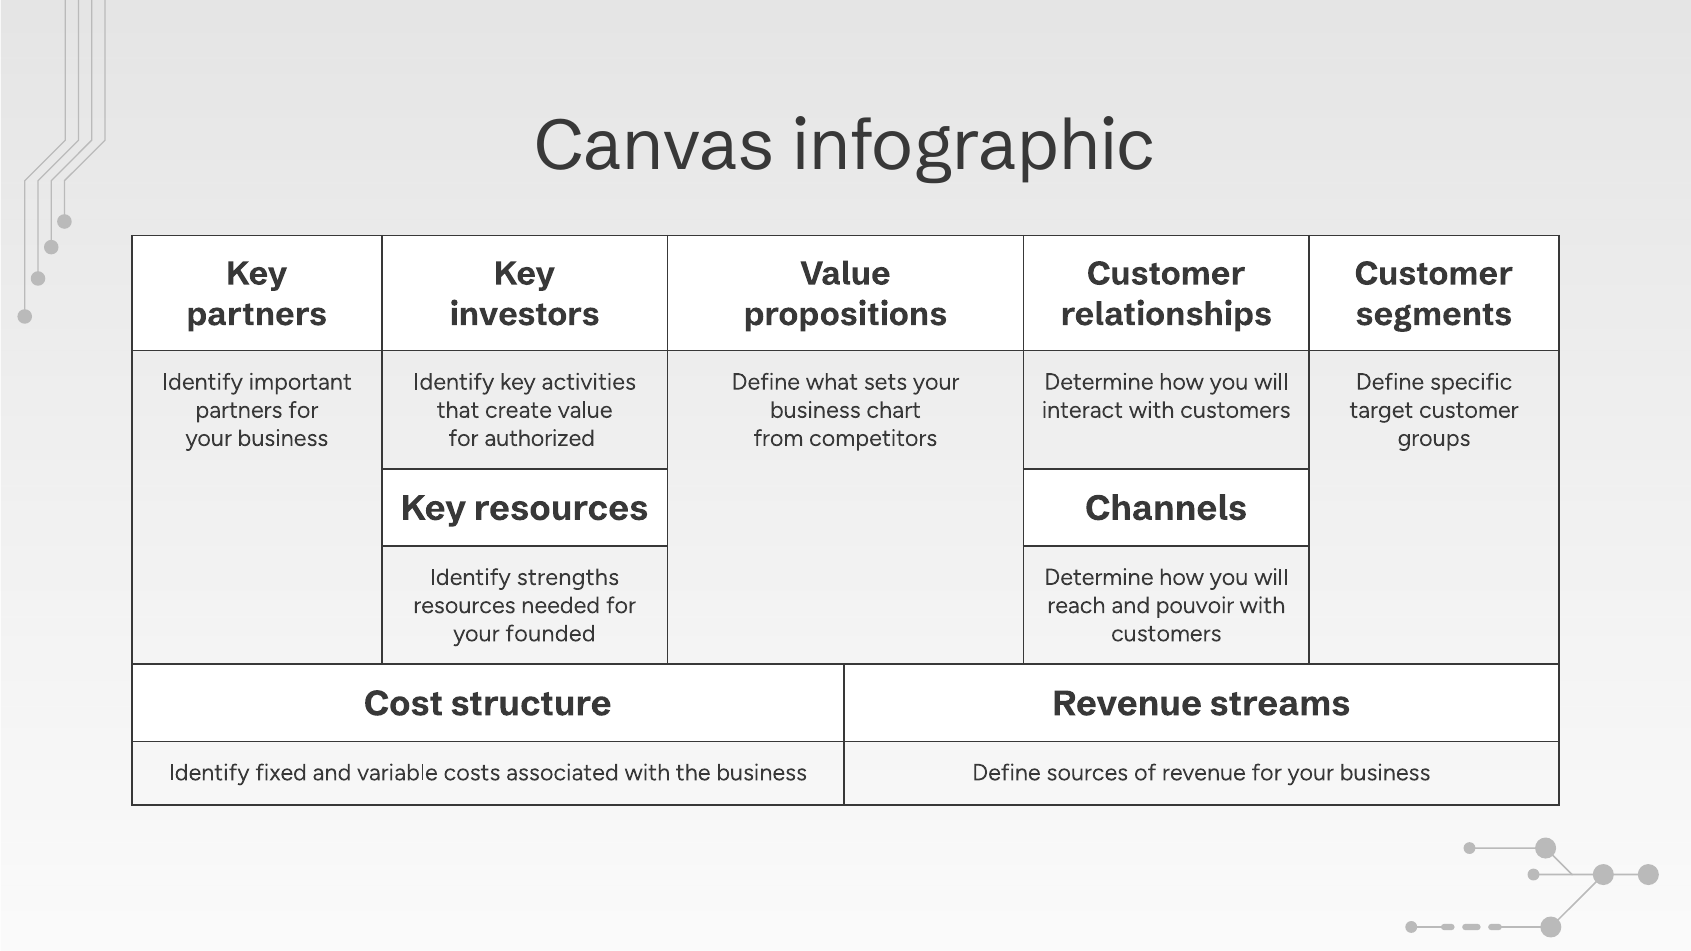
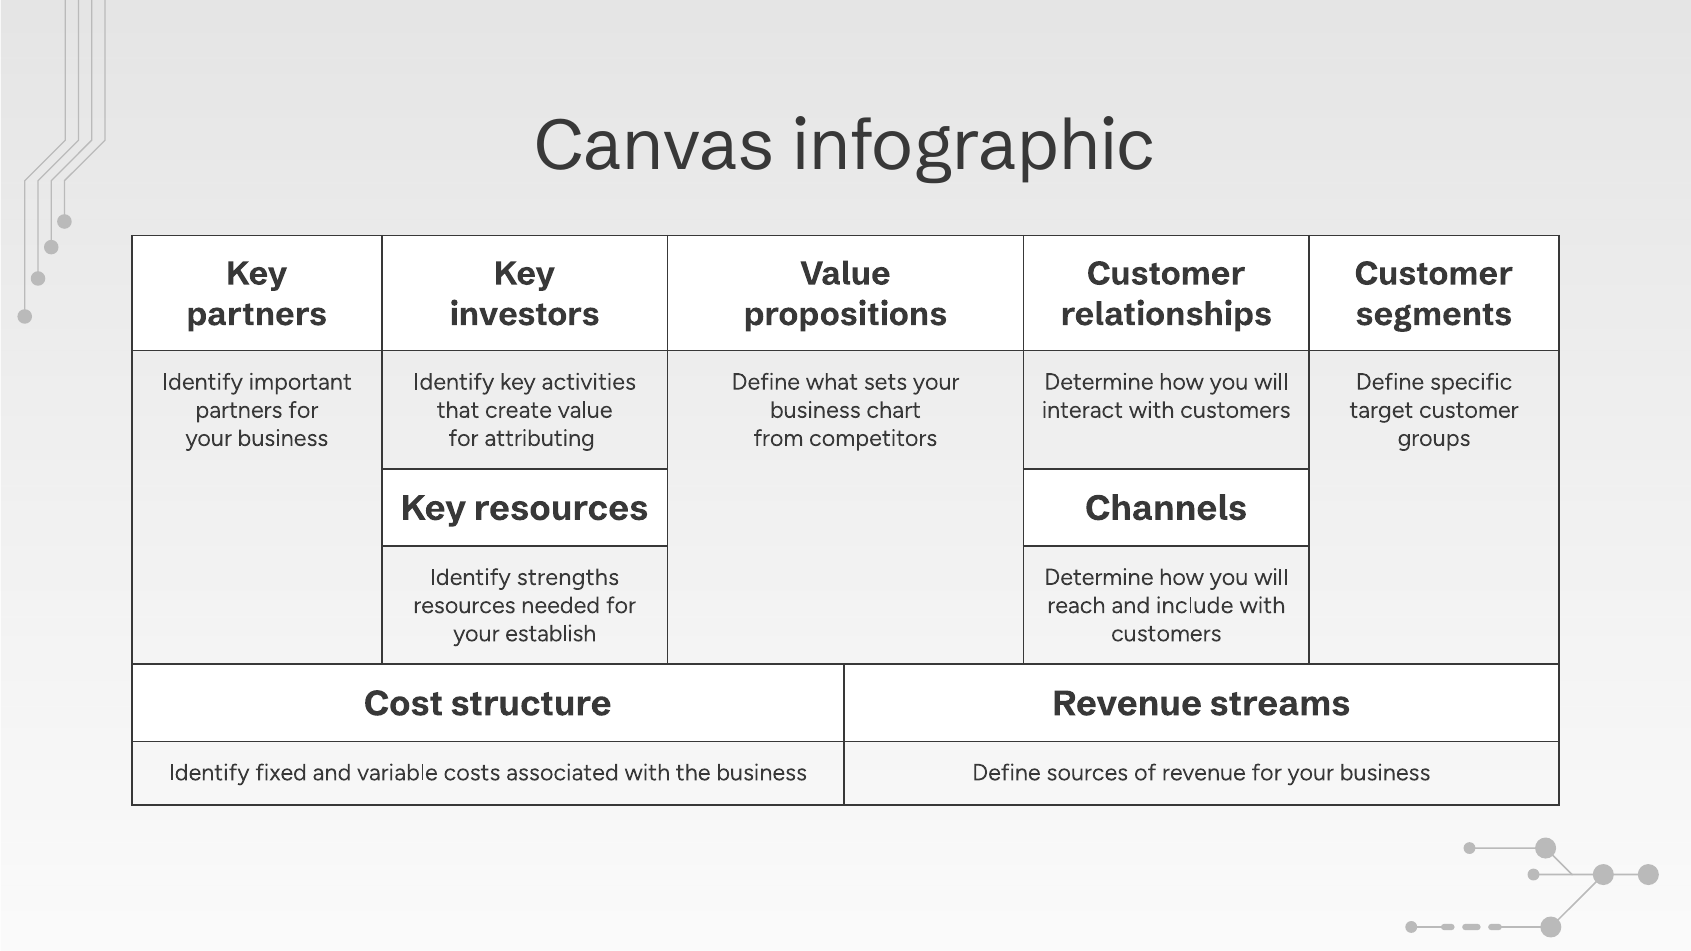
authorized: authorized -> attributing (540, 438)
pouvoir: pouvoir -> include (1195, 606)
founded: founded -> establish (551, 634)
